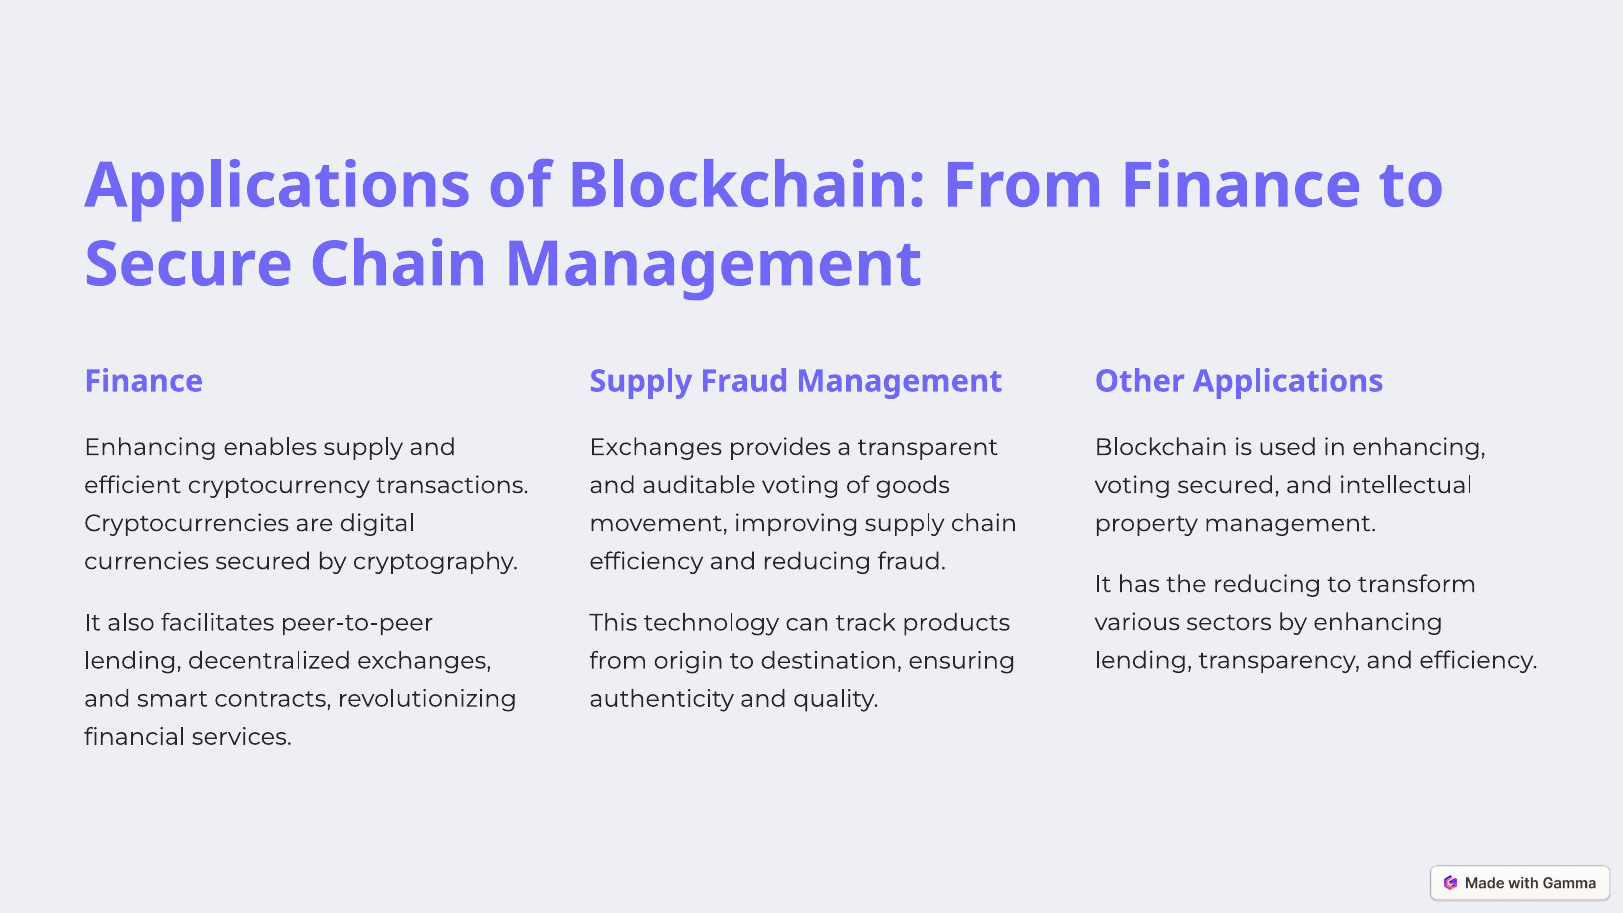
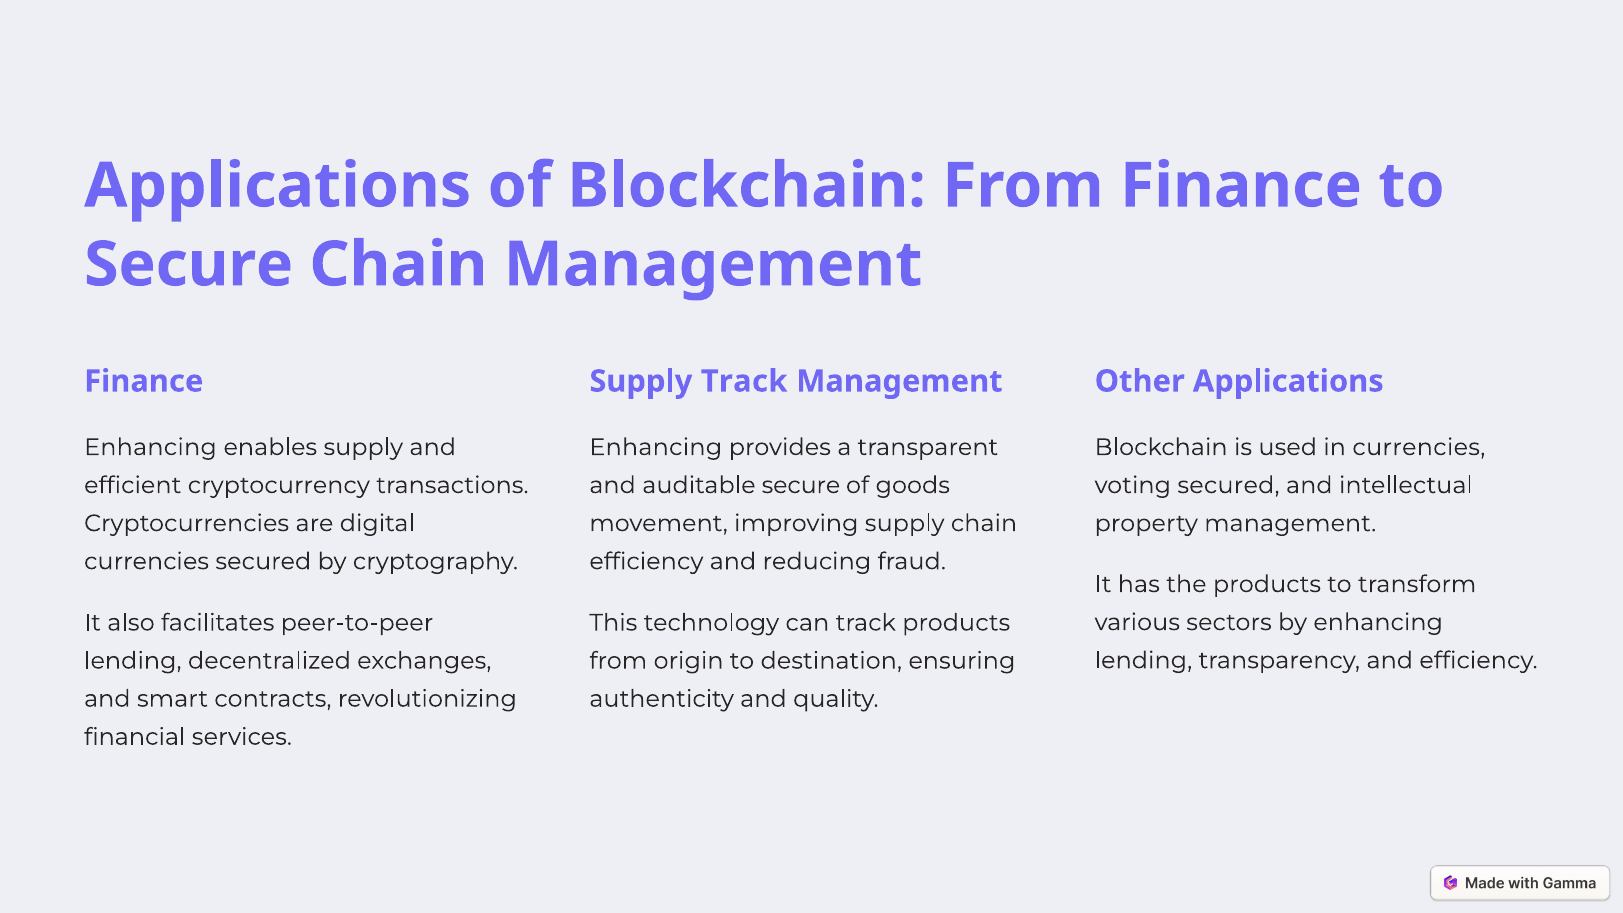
Supply Fraud: Fraud -> Track (744, 381)
Exchanges: Exchanges -> Enhancing (656, 447)
in enhancing: enhancing -> currencies (1419, 447)
auditable voting: voting -> secure (801, 485)
the reducing: reducing -> products (1267, 584)
